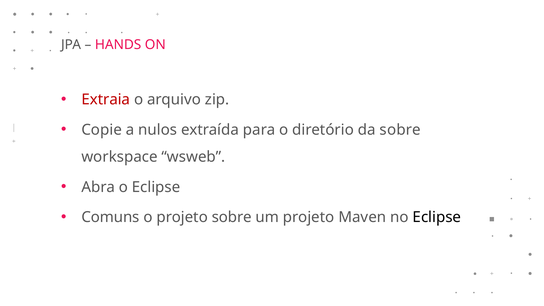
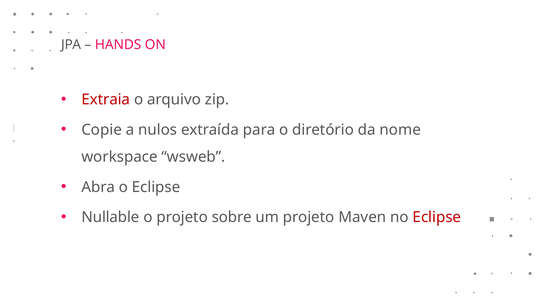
da sobre: sobre -> nome (400, 130)
Comuns: Comuns -> Nullable (110, 217)
Eclipse colour: black -> red (437, 217)
